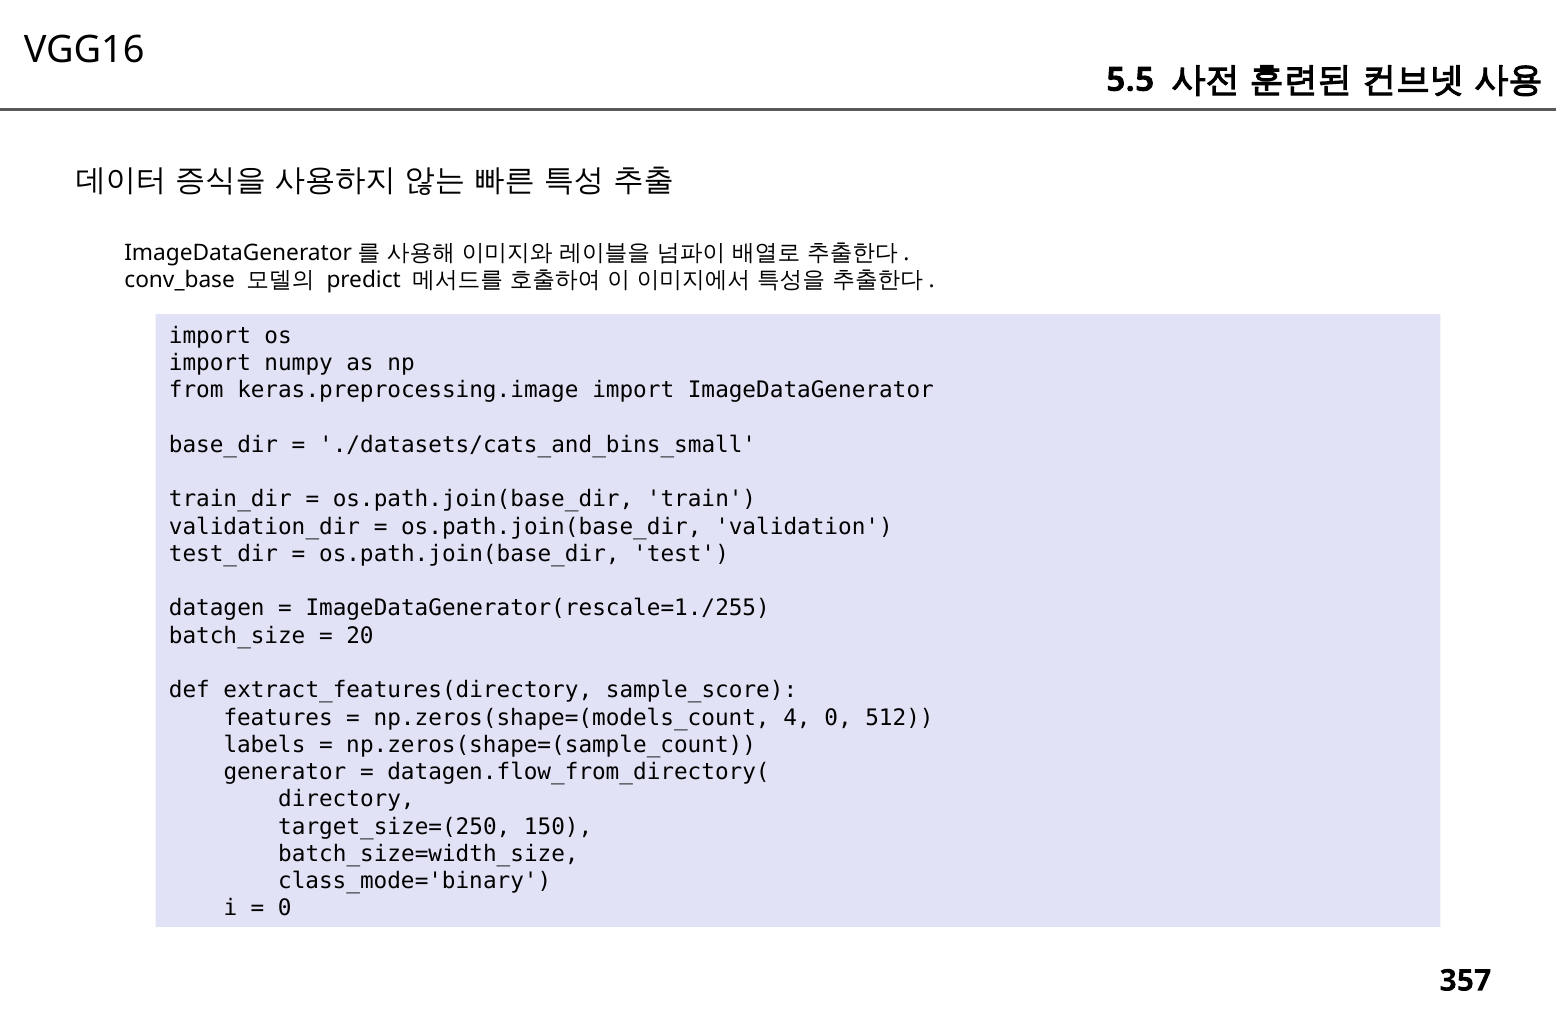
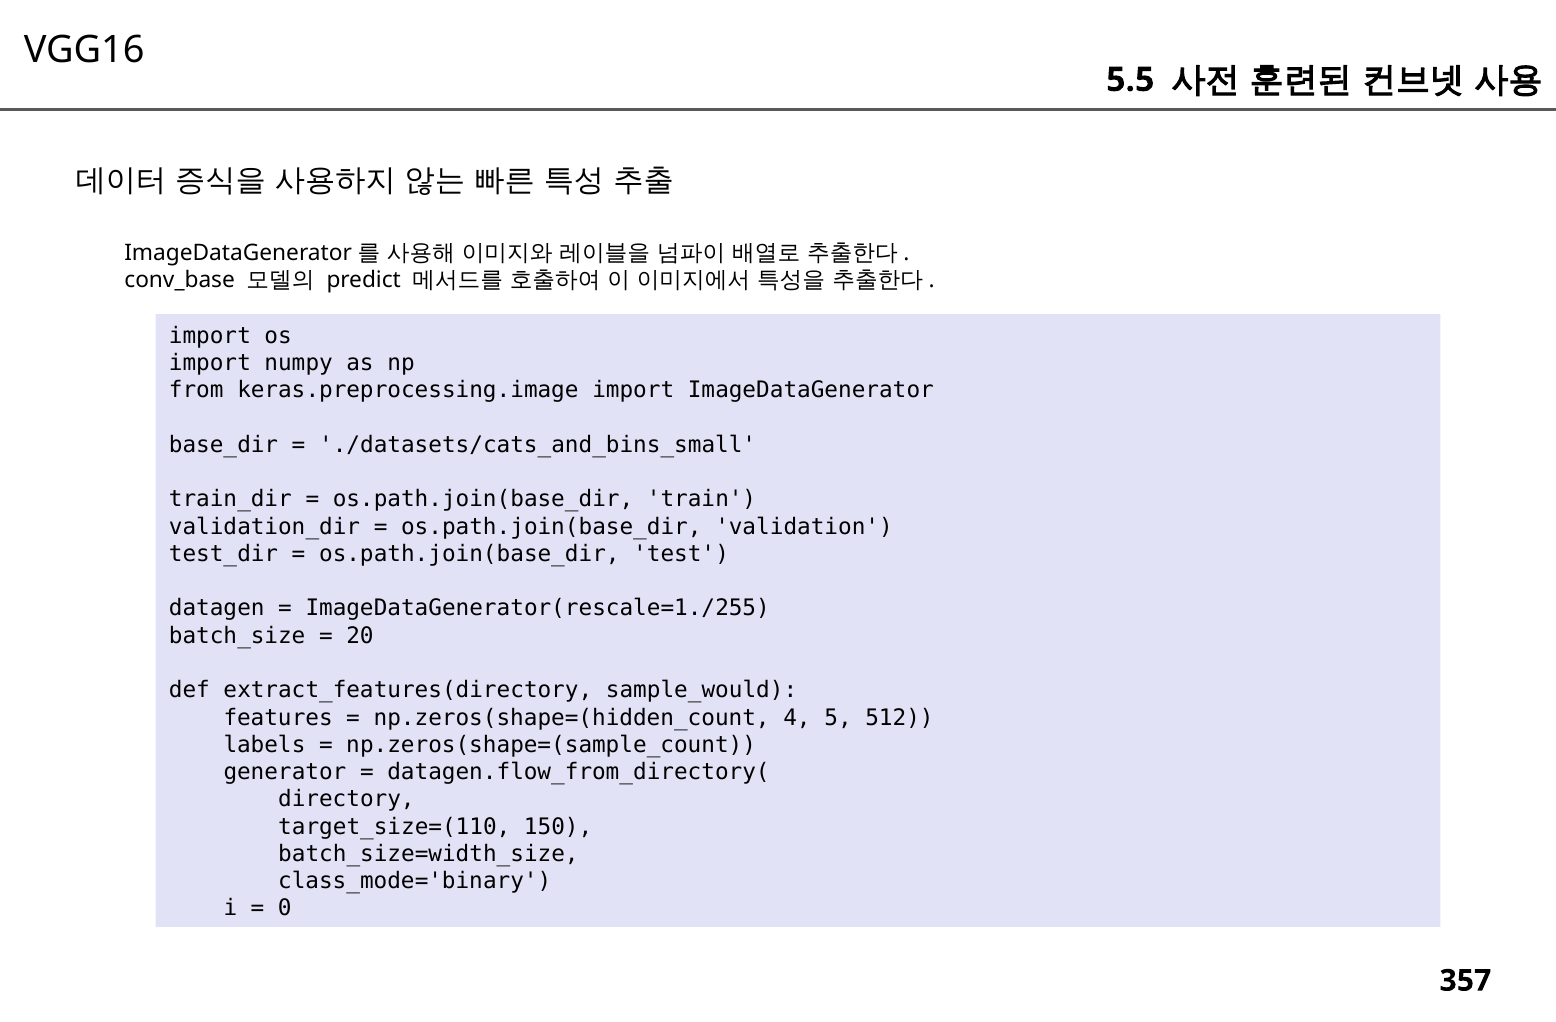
sample_score: sample_score -> sample_would (702, 690)
np.zeros(shape=(models_count: np.zeros(shape=(models_count -> np.zeros(shape=(hidden_count (572, 718)
4 0: 0 -> 5 (838, 718)
target_size=(250: target_size=(250 -> target_size=(110 (394, 827)
